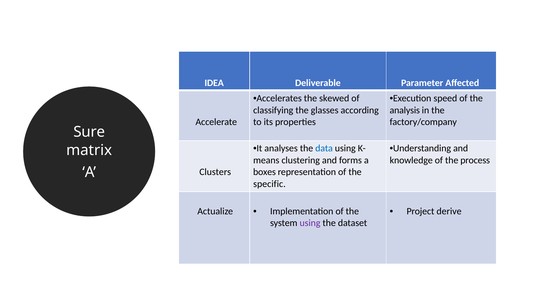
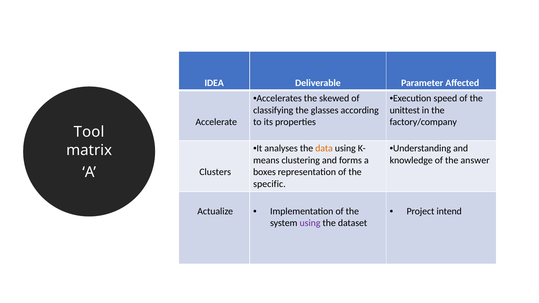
analysis: analysis -> unittest (405, 110)
Sure: Sure -> Tool (89, 132)
data colour: blue -> orange (324, 148)
process: process -> answer (475, 160)
derive: derive -> intend (449, 211)
